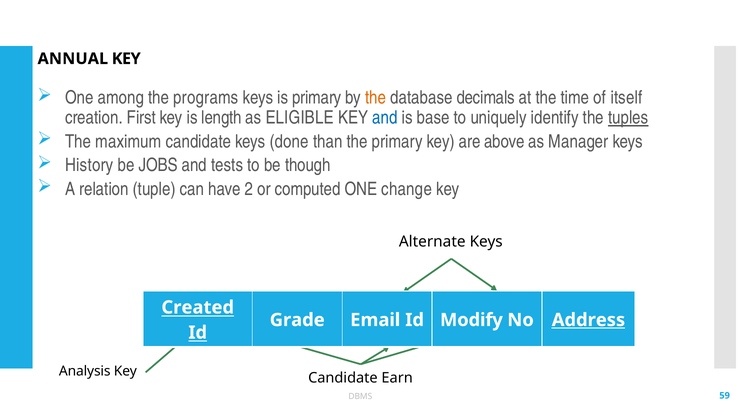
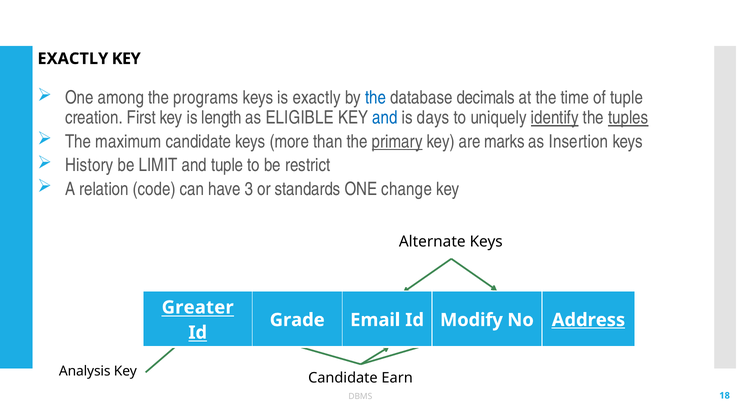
ANNUAL: ANNUAL -> EXACTLY (73, 59)
is primary: primary -> exactly (317, 98)
the colour: orange -> blue (376, 98)
of itself: itself -> tuple (627, 98)
base: base -> days (433, 118)
identify underline: none -> present (555, 118)
done: done -> more (289, 141)
primary underline: none -> present (397, 141)
above: above -> marks (504, 141)
Manager: Manager -> Insertion (578, 141)
JOBS: JOBS -> LIMIT (158, 165)
and tests: tests -> tuple (227, 165)
though: though -> restrict (308, 165)
tuple: tuple -> code (154, 189)
2: 2 -> 3 (249, 189)
computed: computed -> standards (308, 189)
Created: Created -> Greater (198, 307)
59: 59 -> 18 (725, 395)
